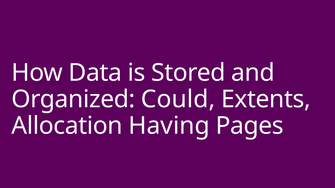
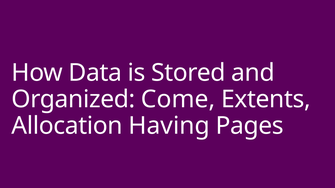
Could: Could -> Come (178, 100)
